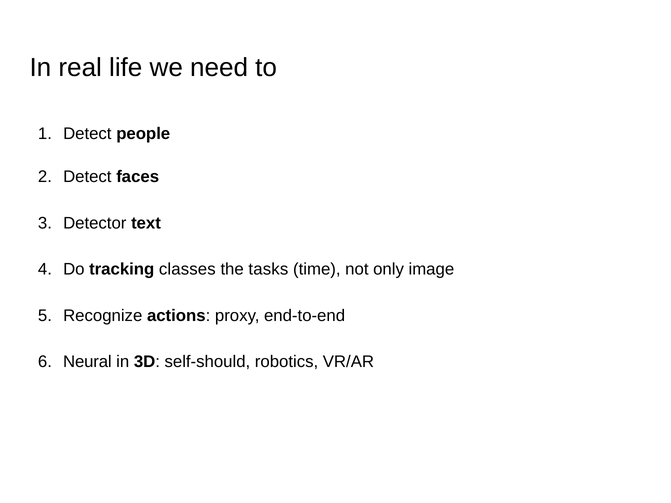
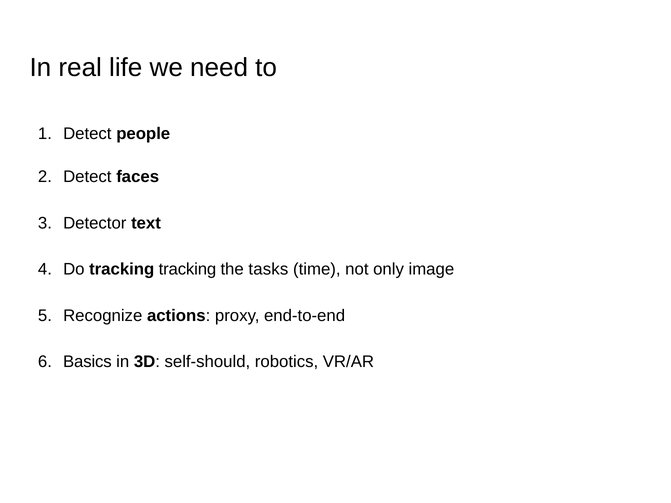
tracking classes: classes -> tracking (187, 270)
Neural: Neural -> Basics (87, 362)
